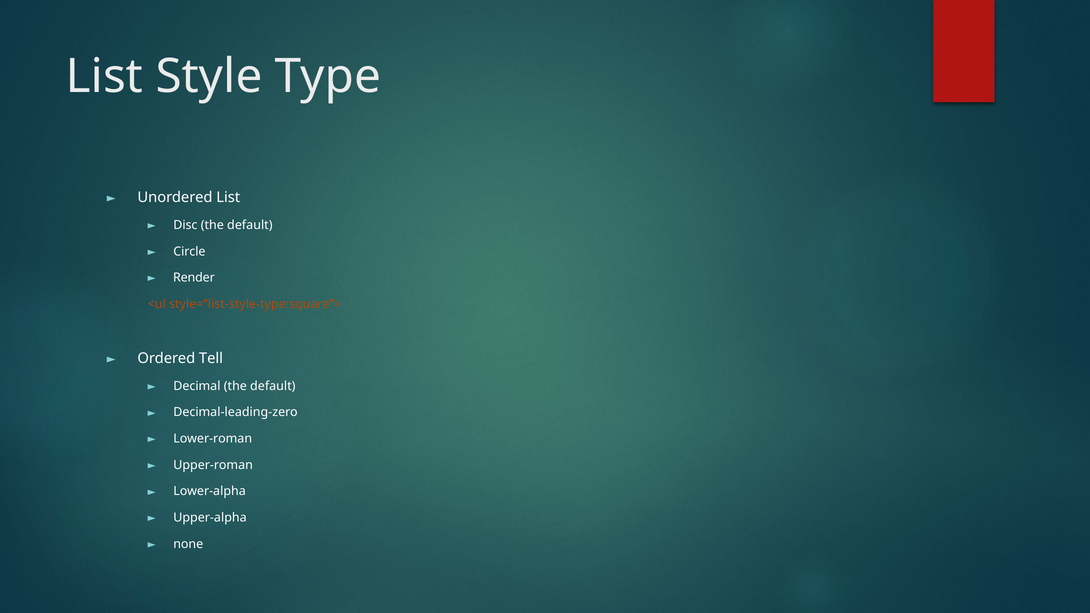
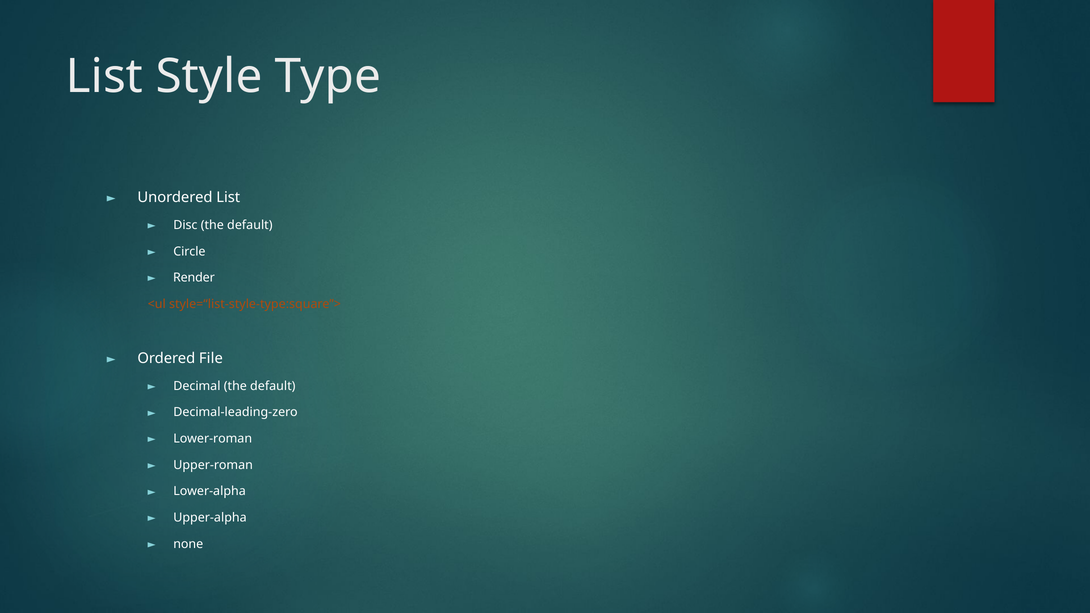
Tell: Tell -> File (211, 358)
